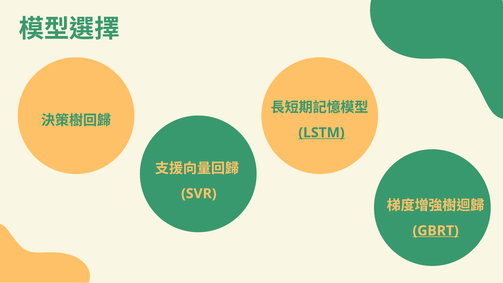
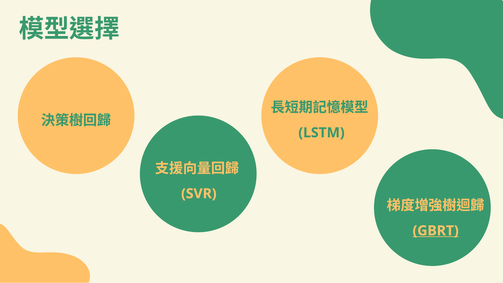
LSTM underline: present -> none (321, 133)
